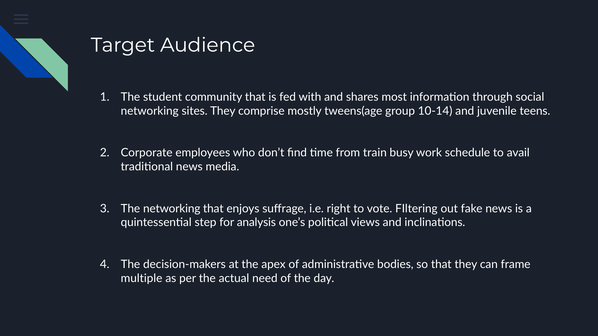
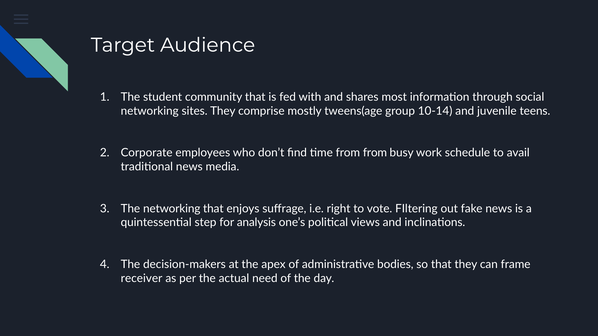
from train: train -> from (375, 153)
multiple: multiple -> receiver (142, 279)
